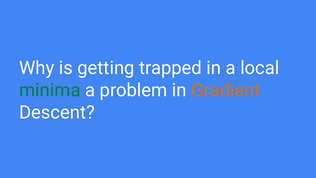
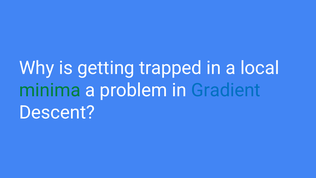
Gradient colour: orange -> blue (226, 90)
